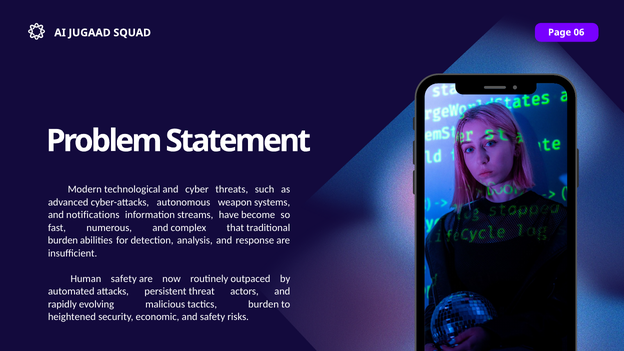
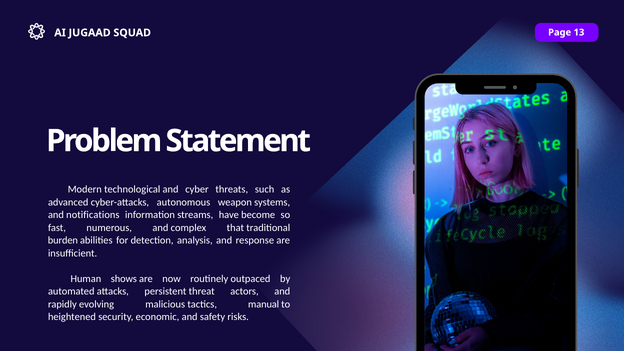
06: 06 -> 13 (579, 32)
Human safety: safety -> shows (124, 279)
tactics burden: burden -> manual (264, 304)
